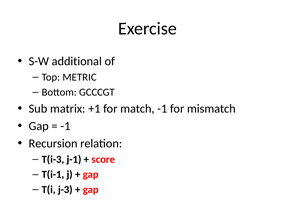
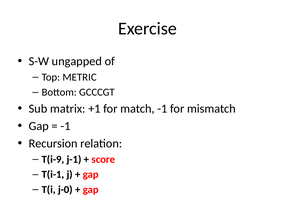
additional: additional -> ungapped (77, 61)
T(i-3: T(i-3 -> T(i-9 (53, 160)
j-3: j-3 -> j-0 (65, 190)
